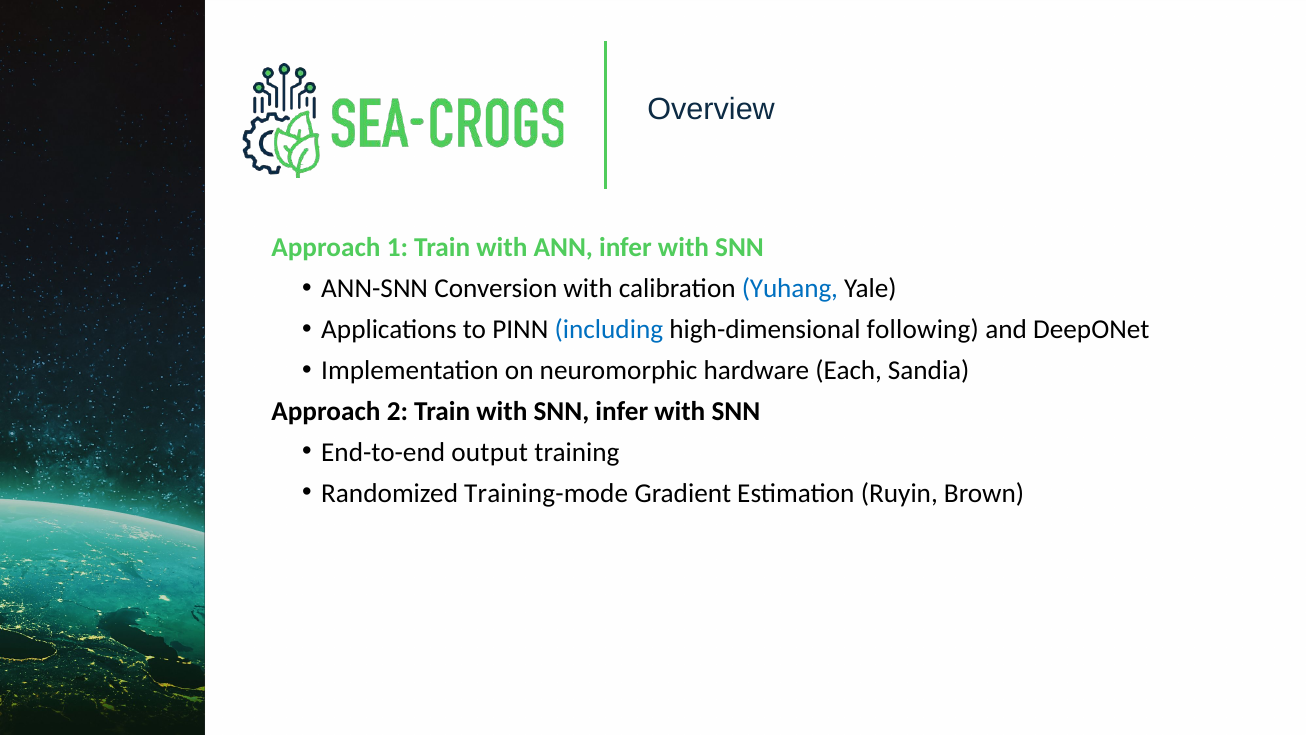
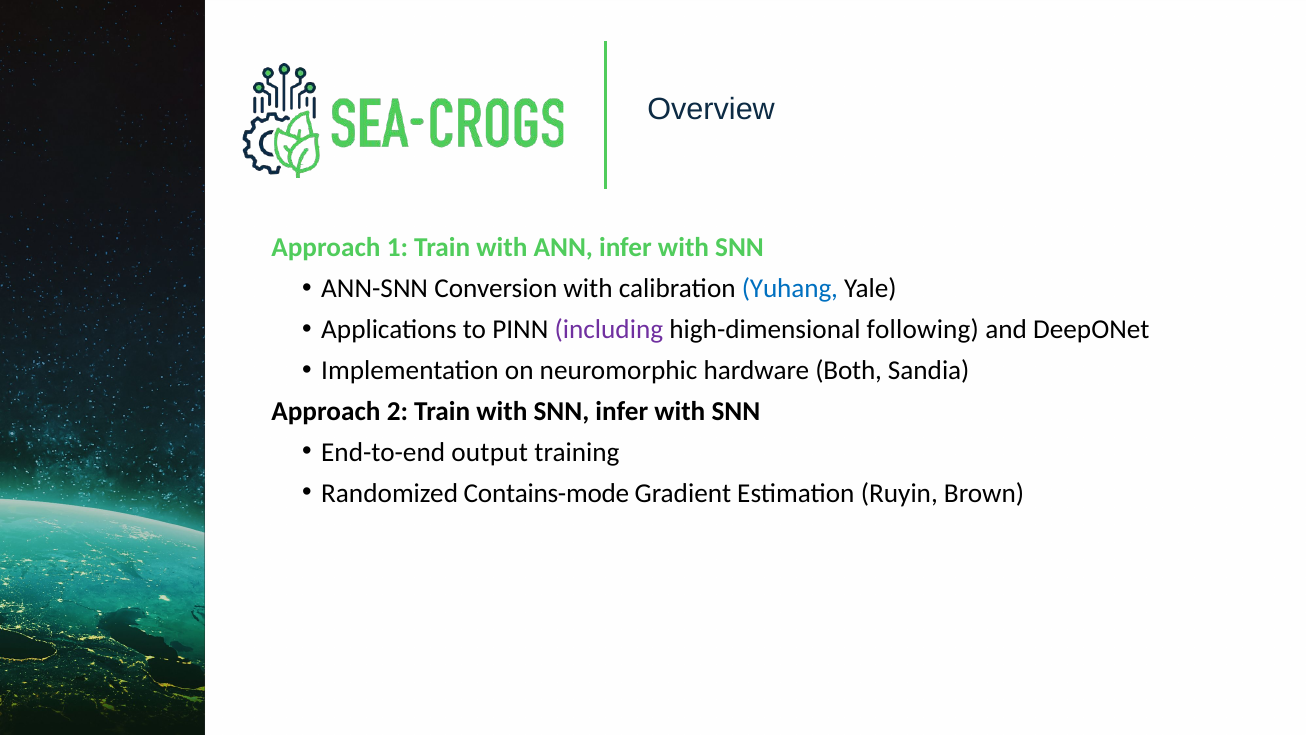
including colour: blue -> purple (609, 330)
Each: Each -> Both (849, 370)
Training-mode: Training-mode -> Contains-mode (546, 493)
